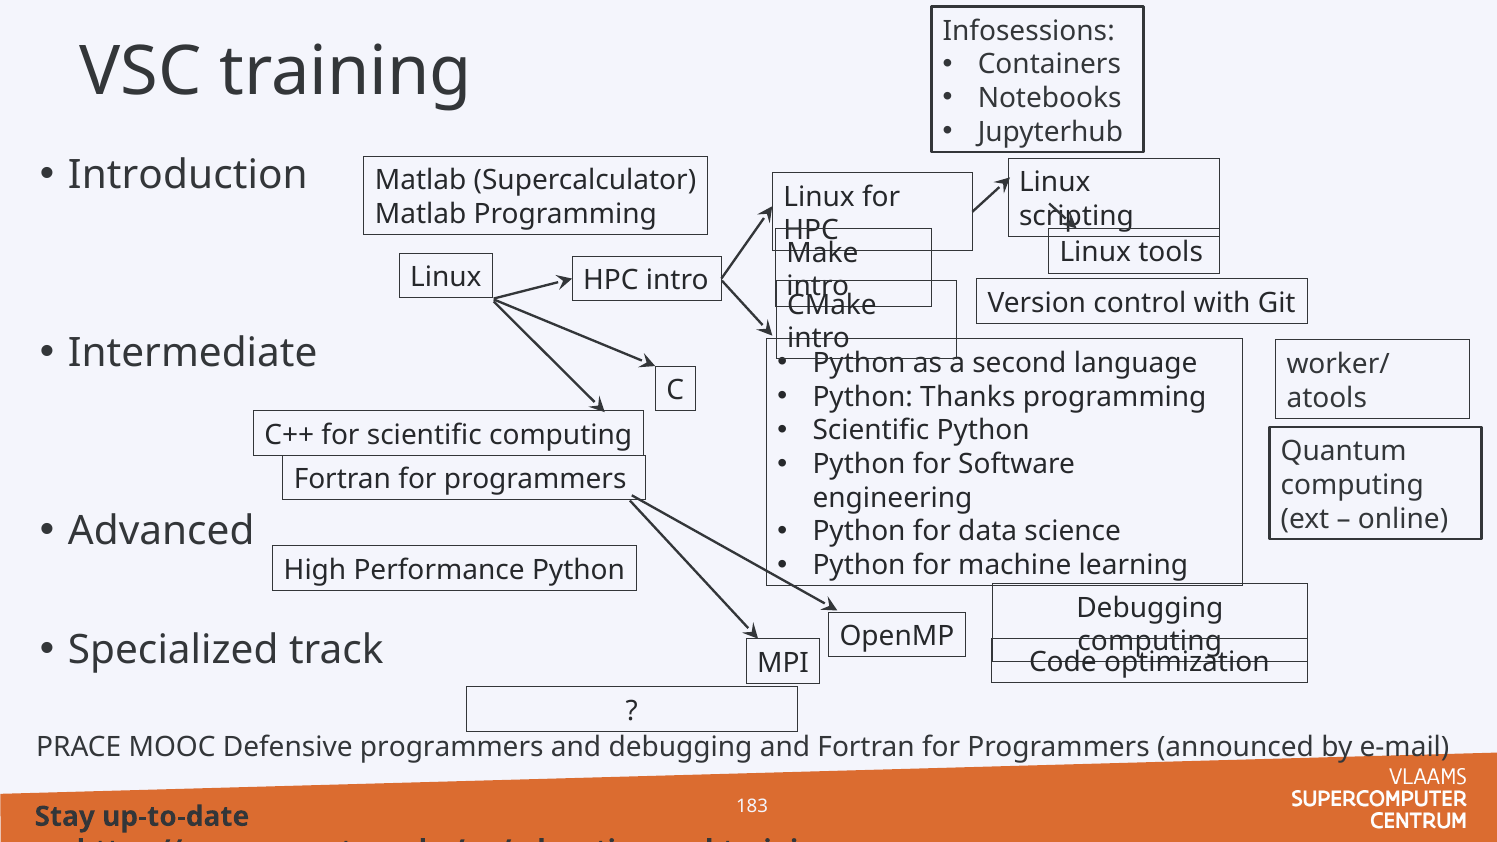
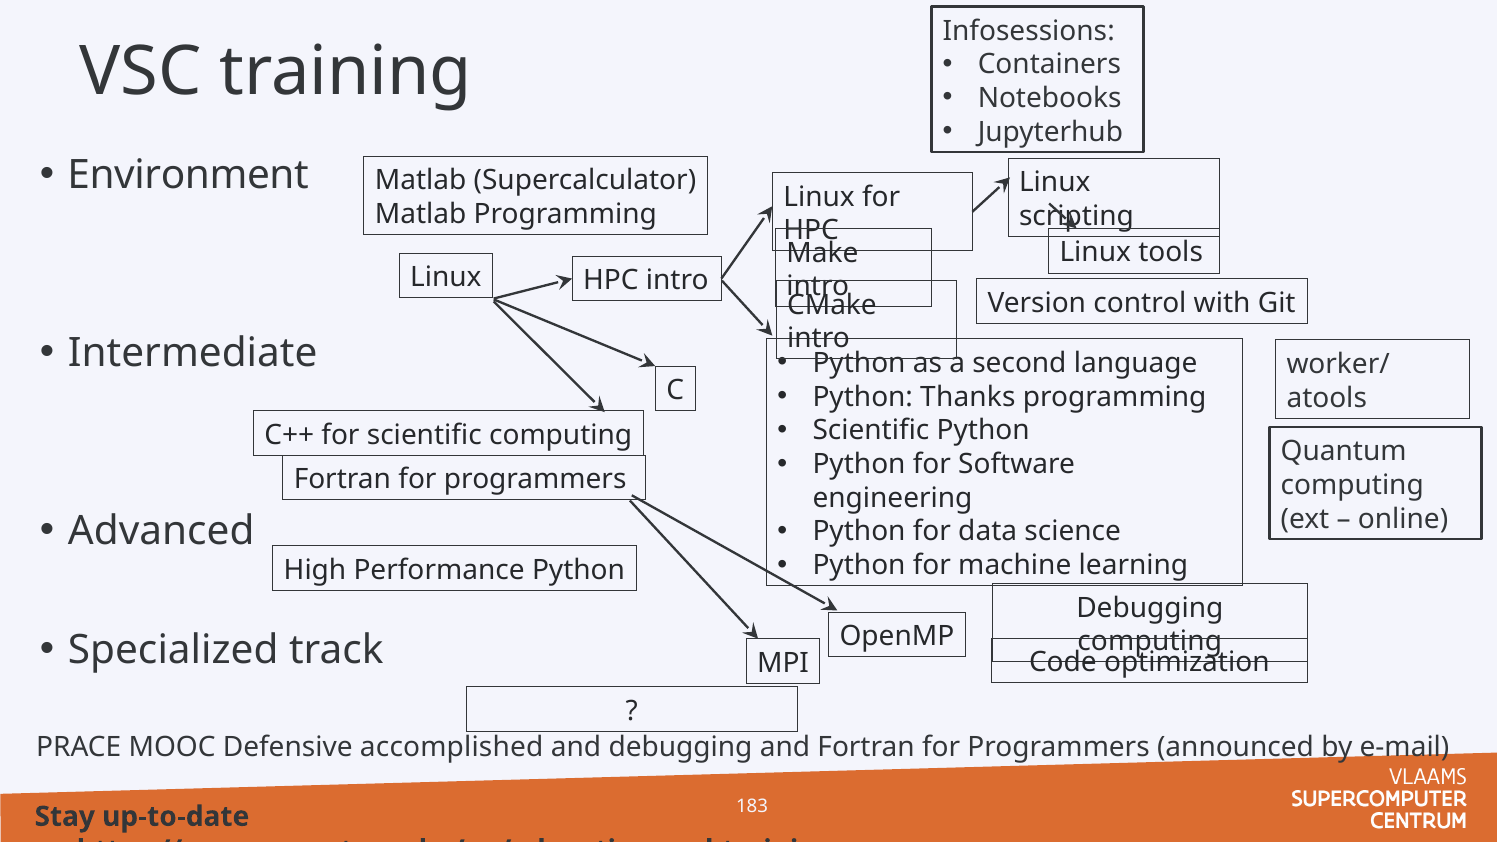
Introduction: Introduction -> Environment (188, 175)
Defensive programmers: programmers -> accomplished (452, 747)
